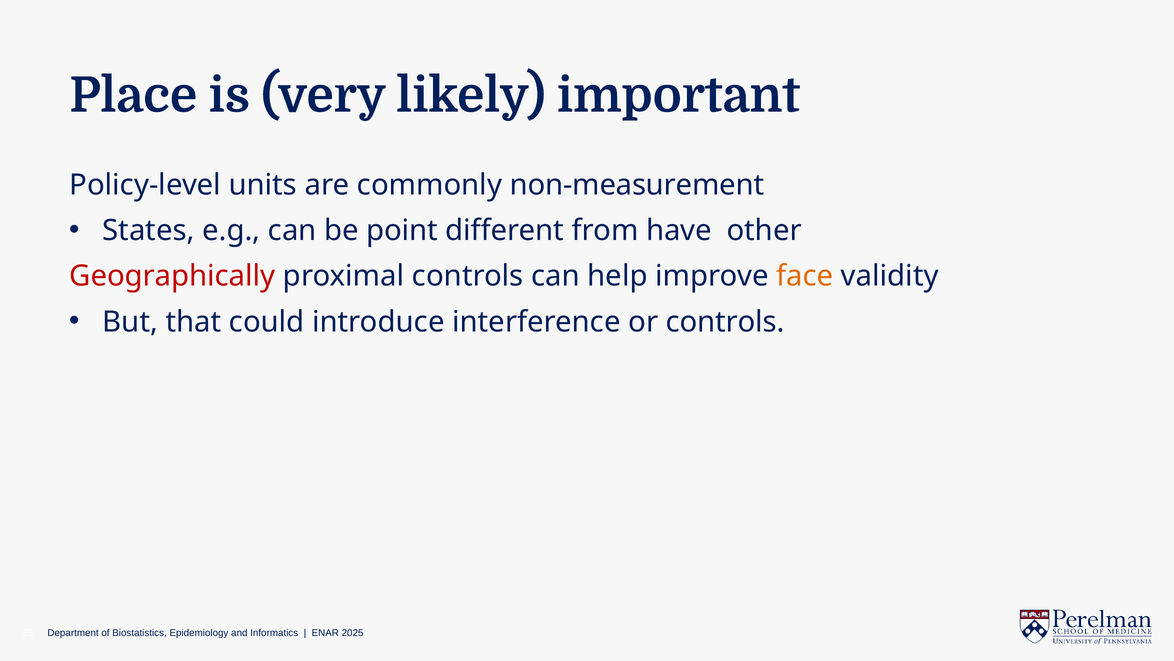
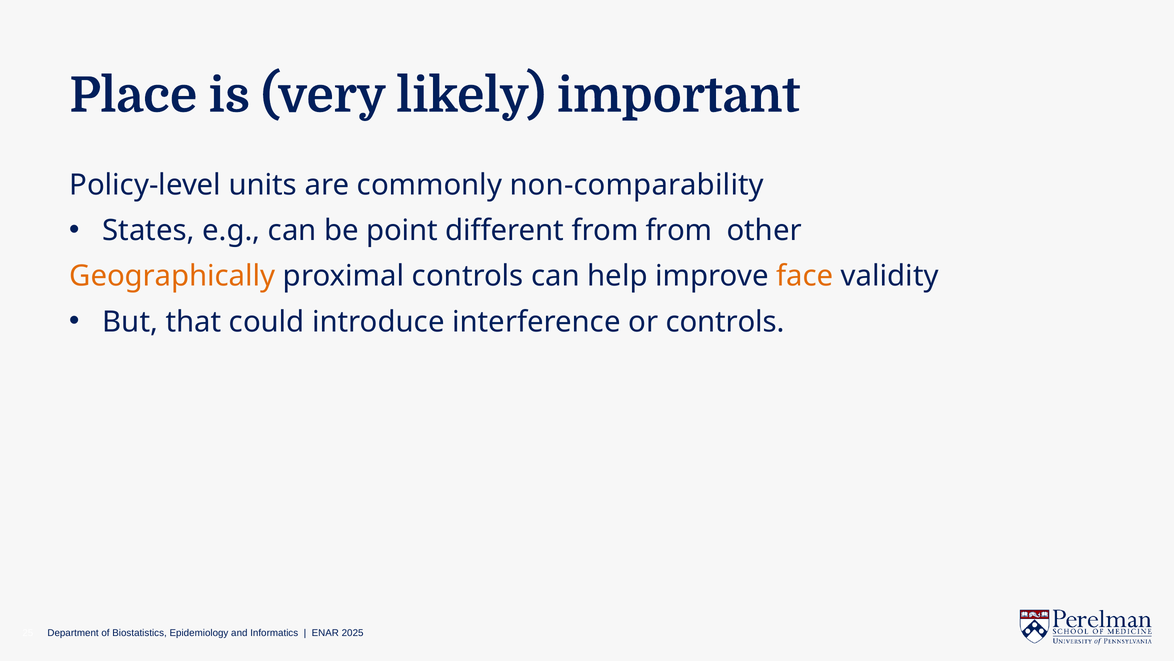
non-measurement: non-measurement -> non-comparability (637, 185)
from have: have -> from (679, 230)
Geographically colour: red -> orange (172, 276)
